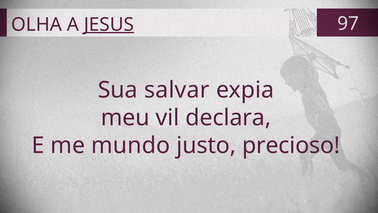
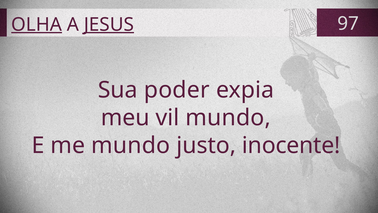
OLHA underline: none -> present (37, 24)
salvar: salvar -> poder (177, 90)
vil declara: declara -> mundo (228, 117)
precioso: precioso -> inocente (291, 145)
